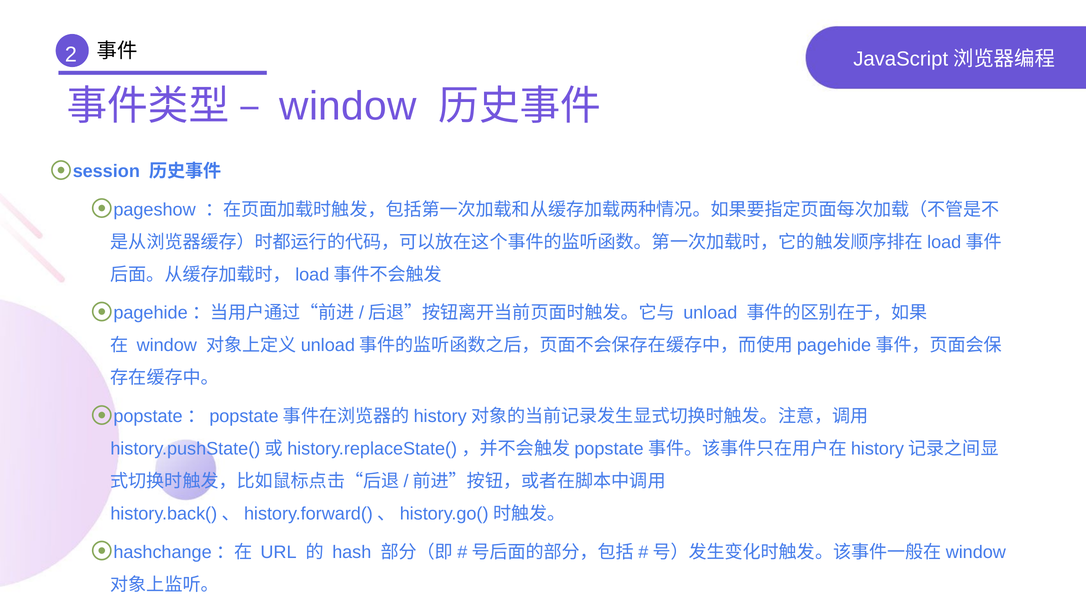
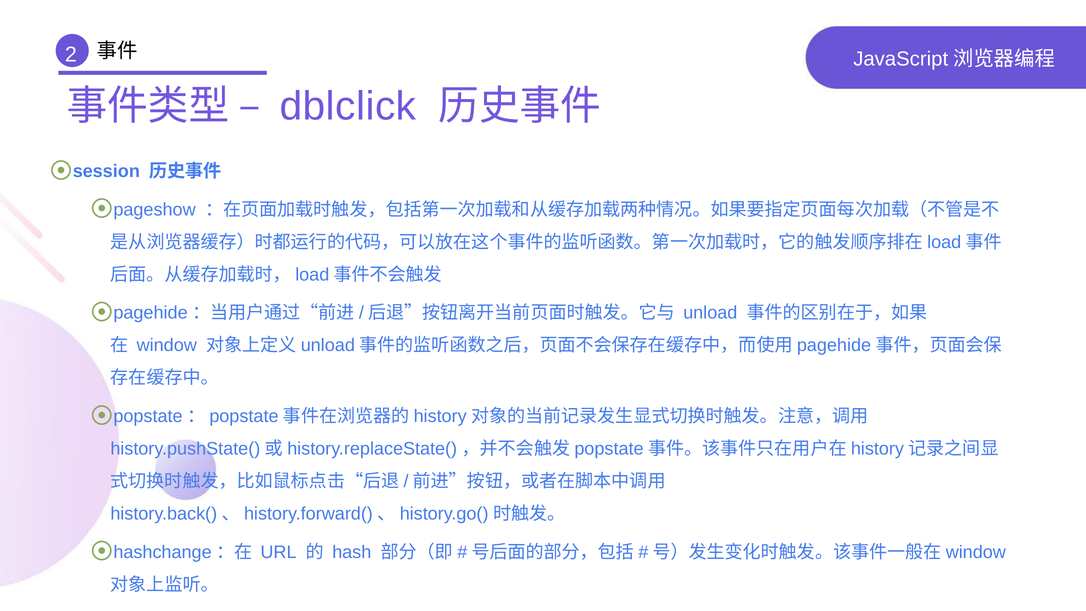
window: window -> dblclick (348, 106)
